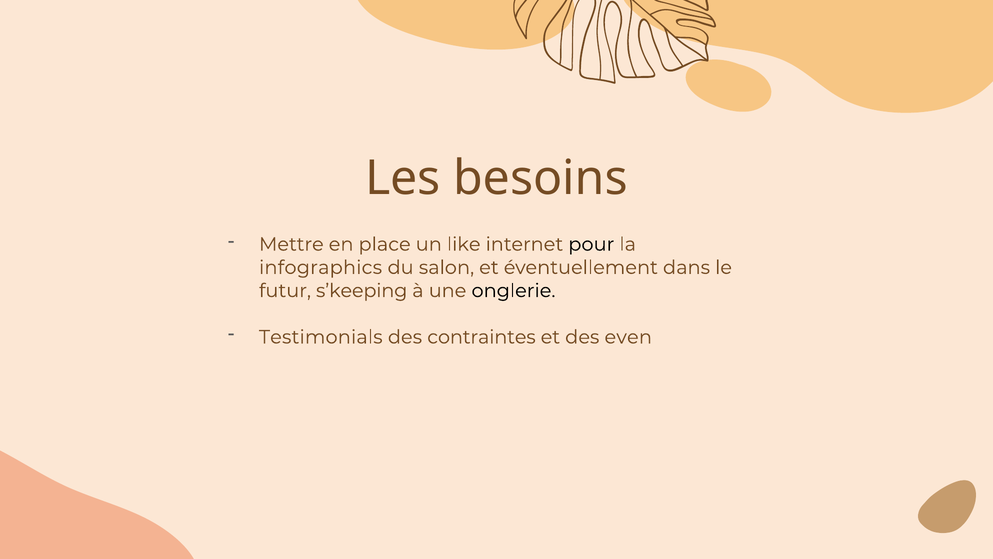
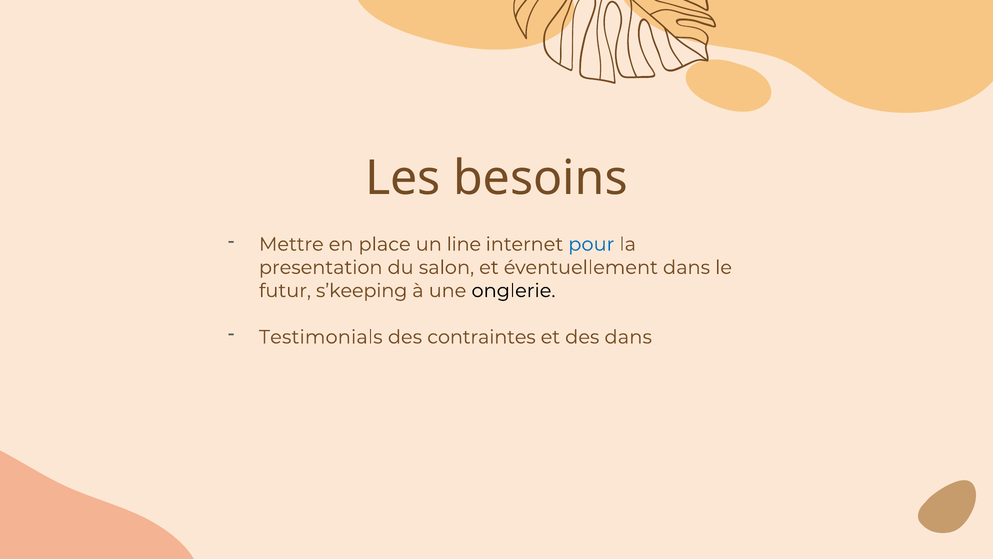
like: like -> line (464, 244)
pour colour: black -> blue (591, 244)
infographics: infographics -> presentation (321, 267)
des even: even -> dans (628, 337)
